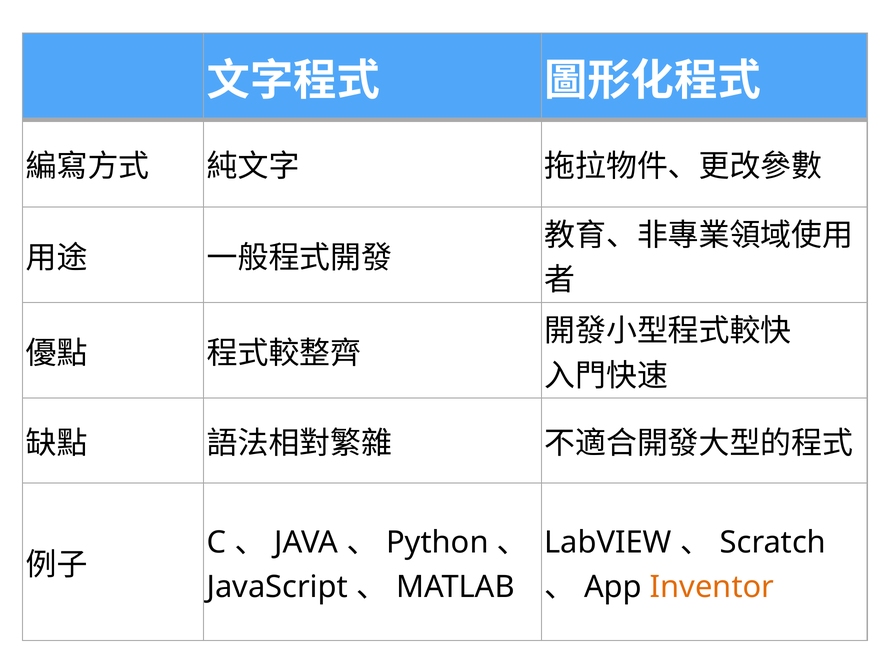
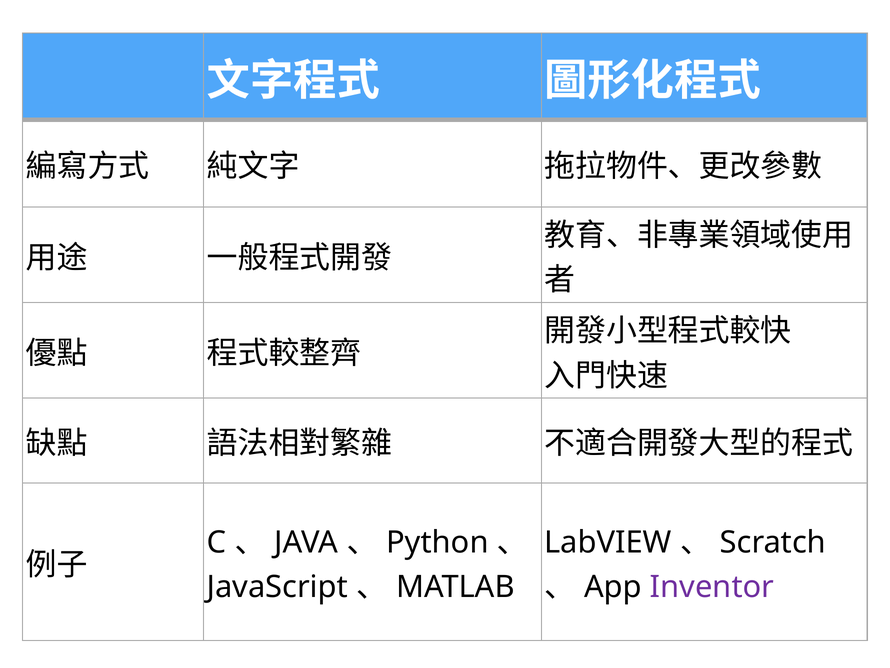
Inventor colour: orange -> purple (712, 587)
